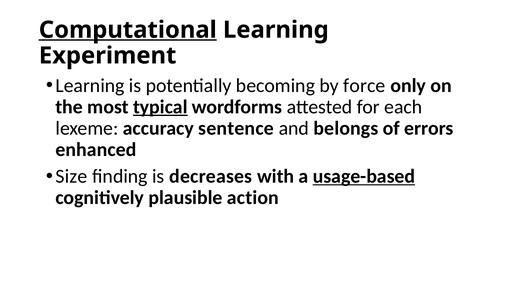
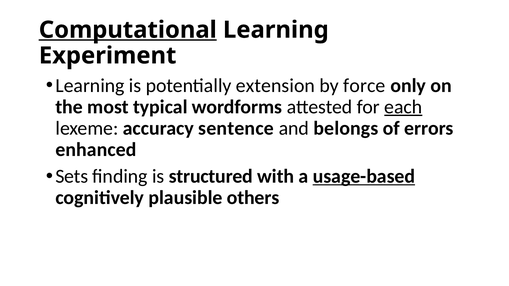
becoming: becoming -> extension (275, 86)
typical underline: present -> none (160, 107)
each underline: none -> present (403, 107)
Size: Size -> Sets (72, 177)
decreases: decreases -> structured (211, 177)
action: action -> others (253, 198)
